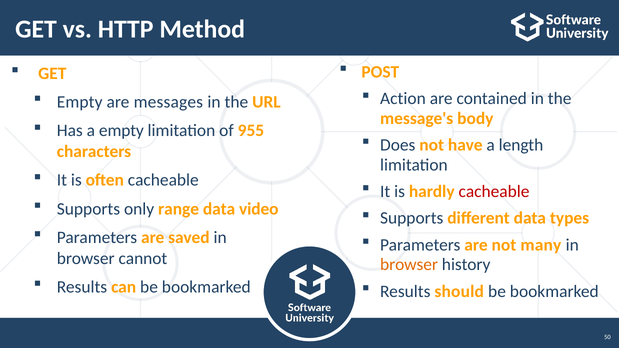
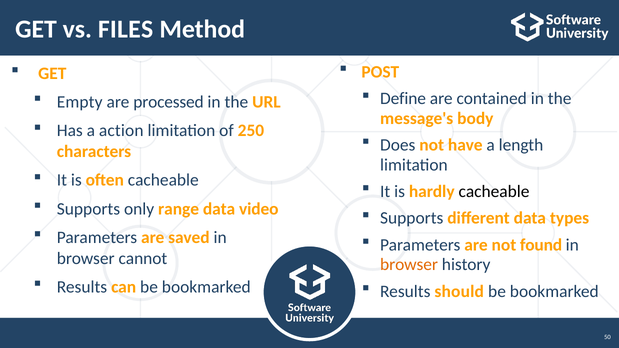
HTTP: HTTP -> FILES (126, 29)
Action: Action -> Define (403, 99)
messages: messages -> processed (169, 102)
a empty: empty -> action (121, 131)
955: 955 -> 250 (251, 131)
cacheable colour: red -> black (494, 192)
many: many -> found (541, 245)
